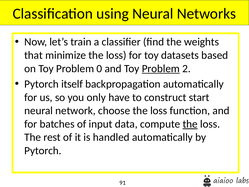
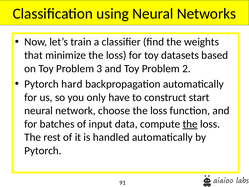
0: 0 -> 3 (99, 68)
Problem underline: present -> none (161, 68)
itself: itself -> hard (72, 84)
